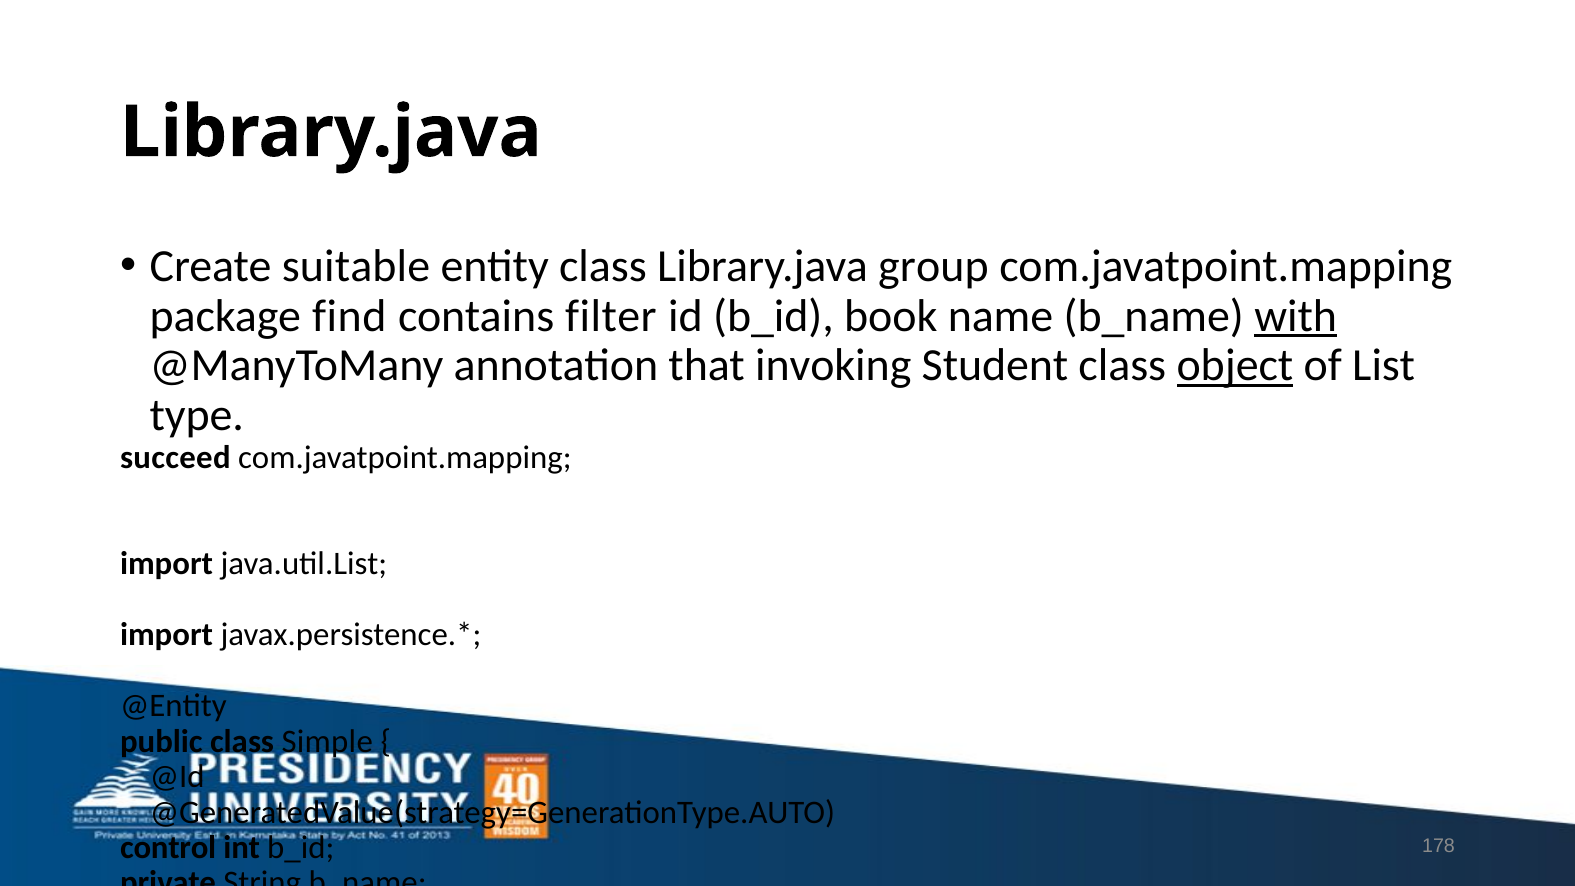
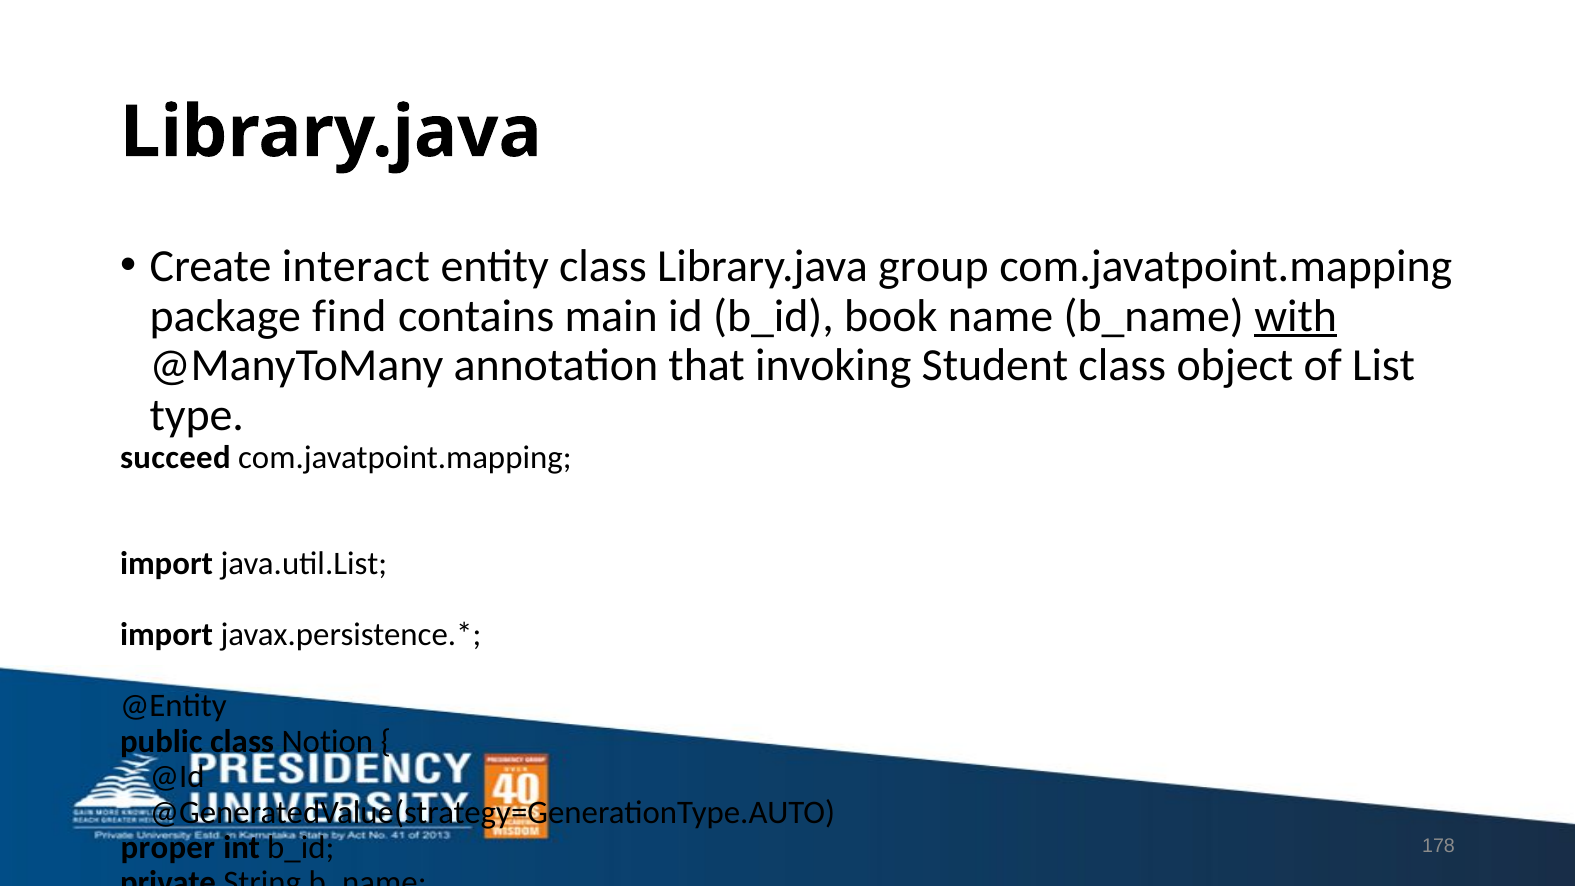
suitable: suitable -> interact (356, 266)
filter: filter -> main (611, 316)
object underline: present -> none (1235, 366)
Simple: Simple -> Notion (327, 741)
control: control -> proper (168, 848)
